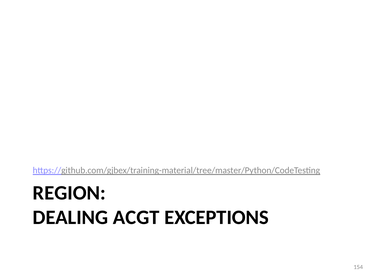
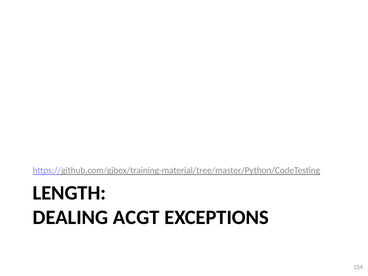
REGION: REGION -> LENGTH (69, 193)
